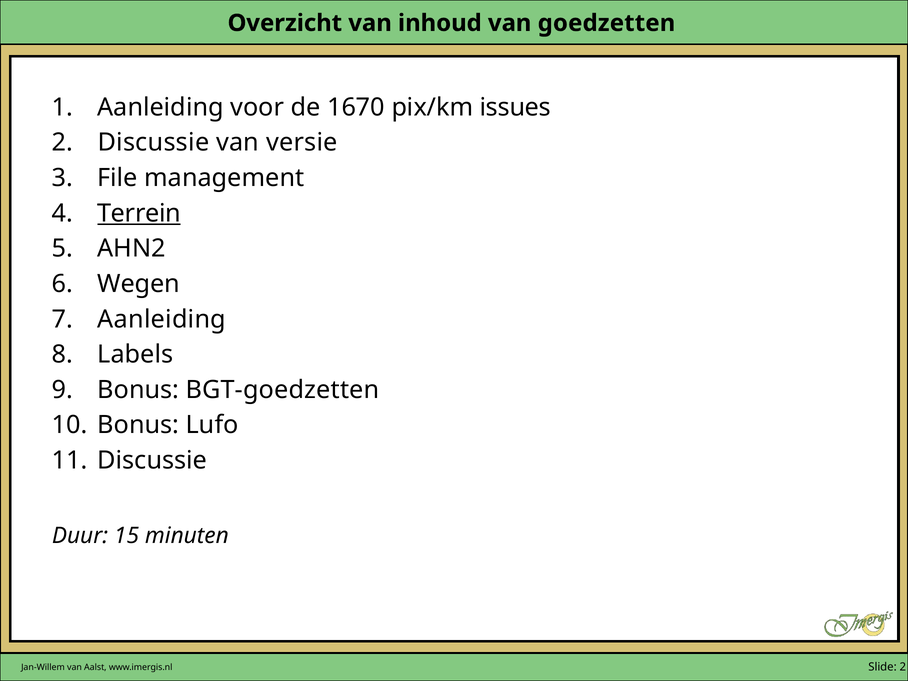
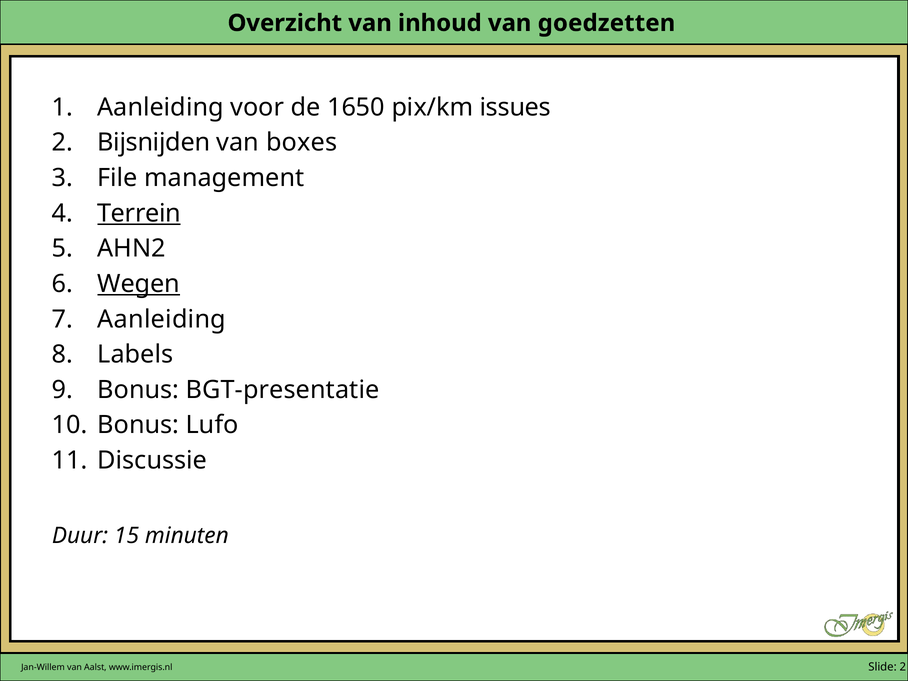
1670: 1670 -> 1650 (356, 107)
Discussie: Discussie -> Bijsnijden (154, 143)
versie: versie -> boxes (302, 143)
Wegen underline: none -> present (139, 284)
BGT-goedzetten: BGT-goedzetten -> BGT-presentatie (283, 390)
